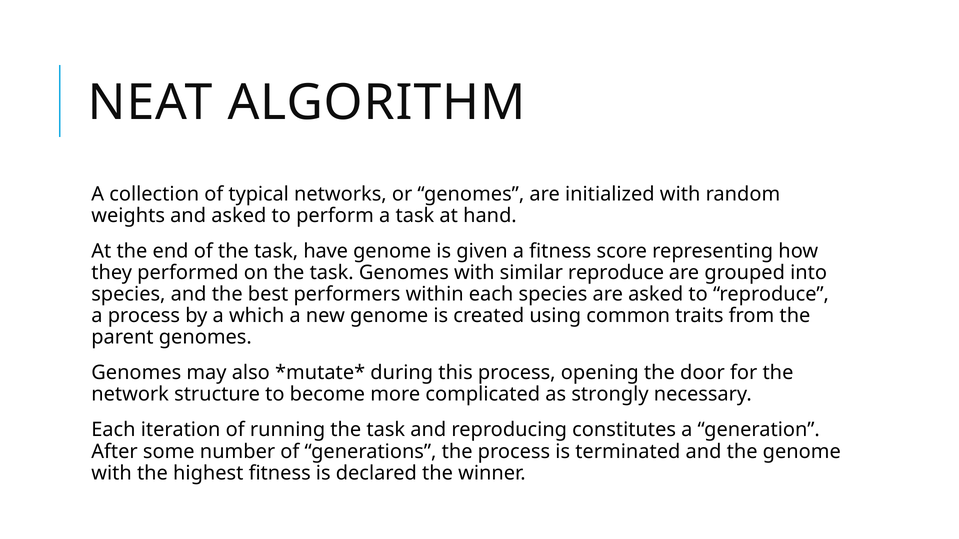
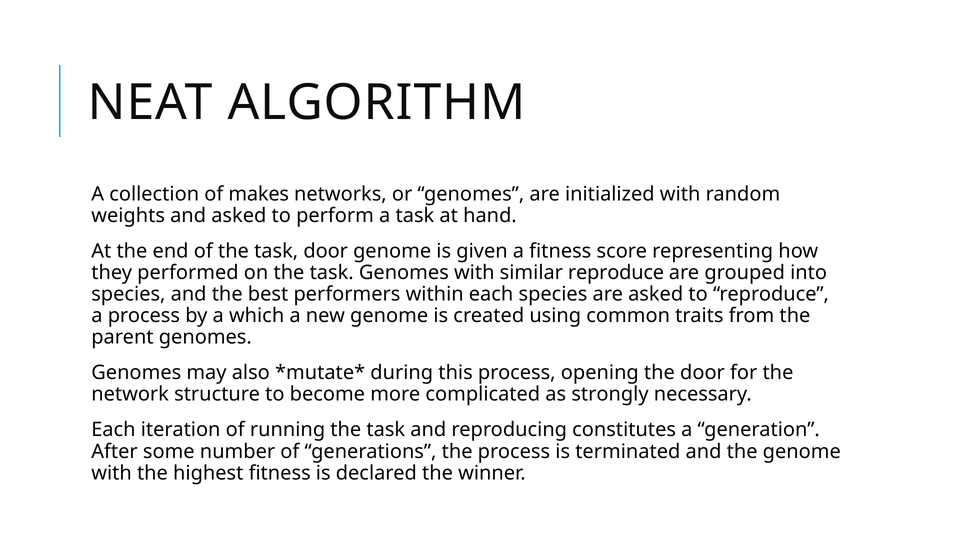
typical: typical -> makes (259, 194)
task have: have -> door (326, 251)
